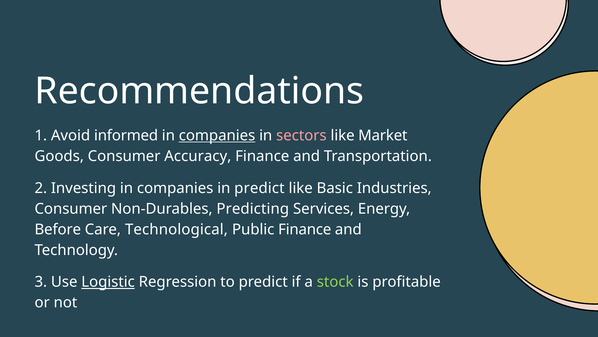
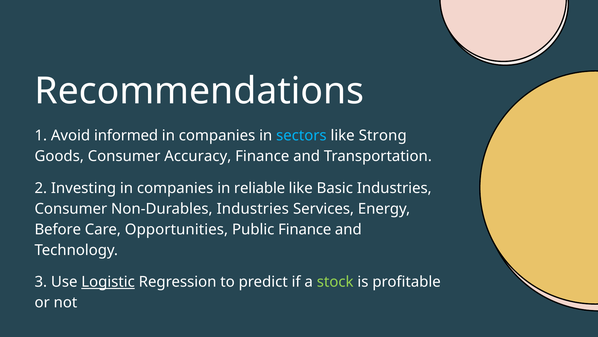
companies underline: present -> none (217, 135)
sectors colour: pink -> light blue (301, 135)
Market: Market -> Strong (383, 135)
in predict: predict -> reliable (260, 188)
Non-Durables Predicting: Predicting -> Industries (253, 208)
Technological: Technological -> Opportunities (176, 229)
